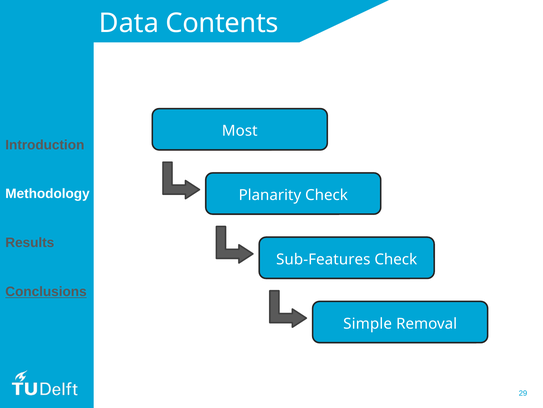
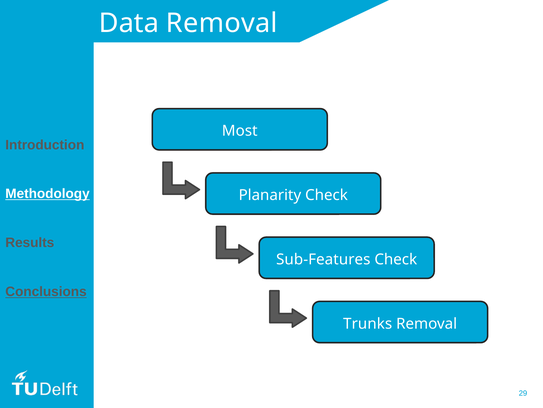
Data Contents: Contents -> Removal (222, 23)
Methodology underline: none -> present (47, 193)
Simple: Simple -> Trunks (368, 323)
